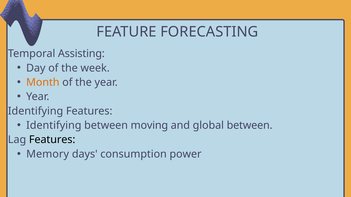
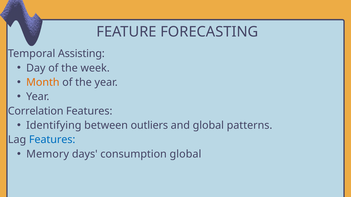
Identifying: Identifying -> Correlation (36, 111)
moving: moving -> outliers (149, 126)
global between: between -> patterns (250, 126)
Features colour: black -> blue (52, 140)
consumption power: power -> global (185, 154)
